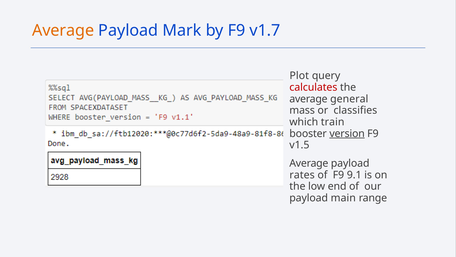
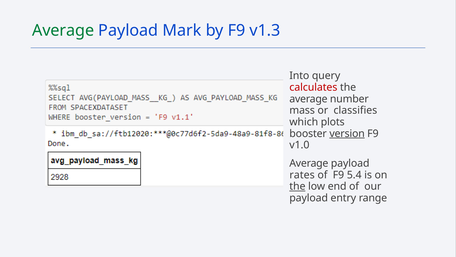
Average colour: orange -> green (63, 30)
v1.7: v1.7 -> v1.3 (265, 30)
Plot: Plot -> Into (299, 76)
general: general -> number (349, 99)
train: train -> plots (333, 122)
v1.5: v1.5 -> v1.0 (299, 145)
9.1: 9.1 -> 5.4 (354, 175)
the underline: none -> present (297, 186)
main: main -> entry (343, 198)
